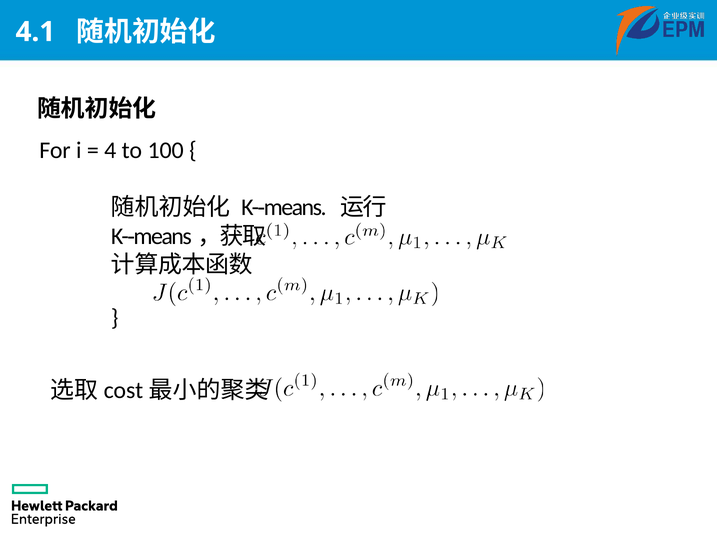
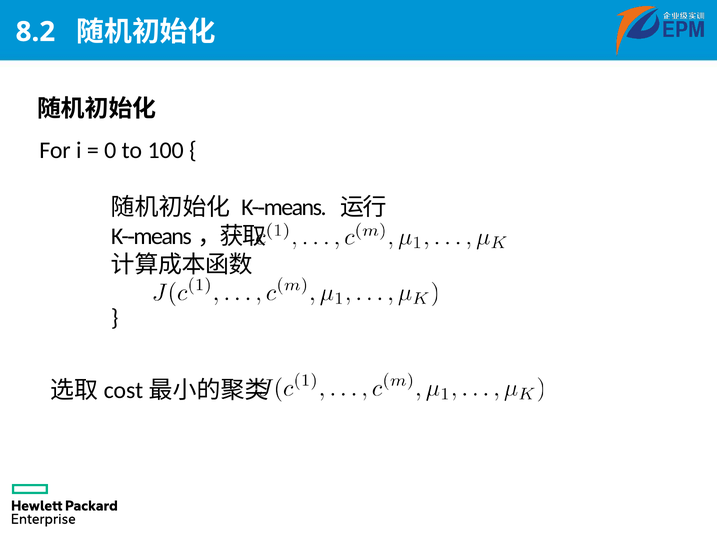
4.1: 4.1 -> 8.2 (35, 32)
4: 4 -> 0 (110, 150)
